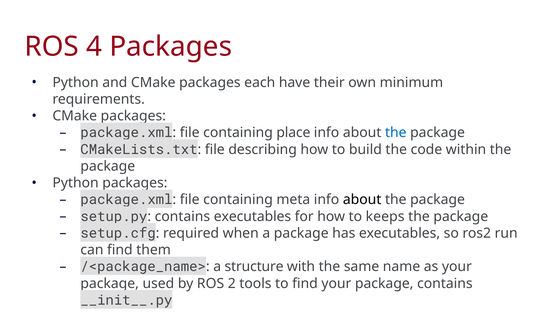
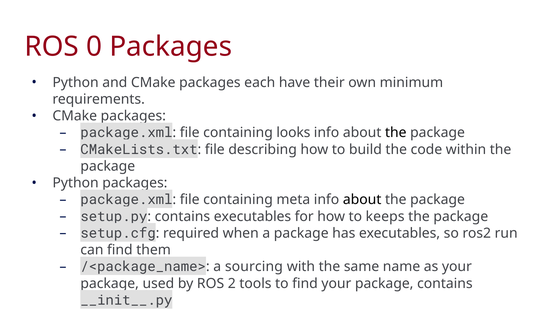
4: 4 -> 0 (94, 47)
place: place -> looks (293, 133)
the colour: blue -> black (396, 133)
structure: structure -> sourcing (254, 267)
